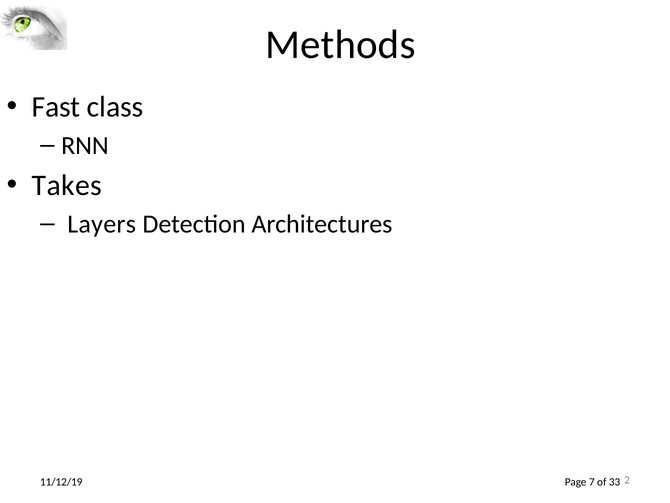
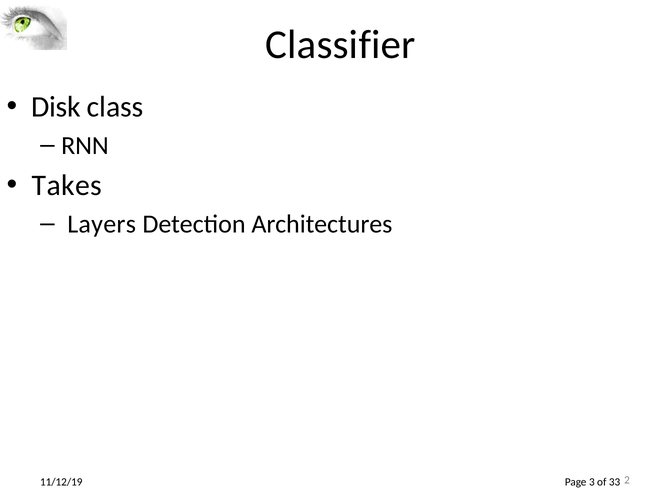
Methods: Methods -> Classifier (340, 45)
Fast: Fast -> Disk (56, 107)
7: 7 -> 3 (592, 482)
